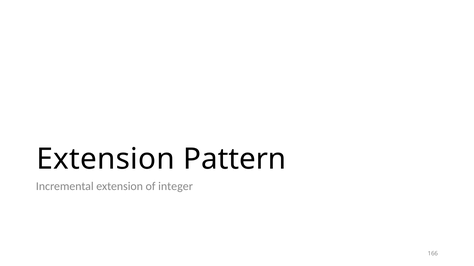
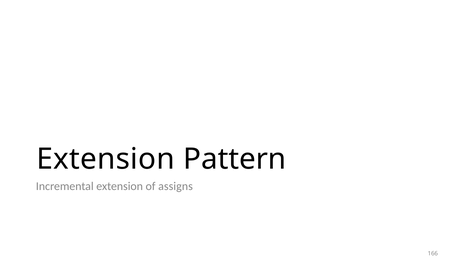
integer: integer -> assigns (176, 187)
